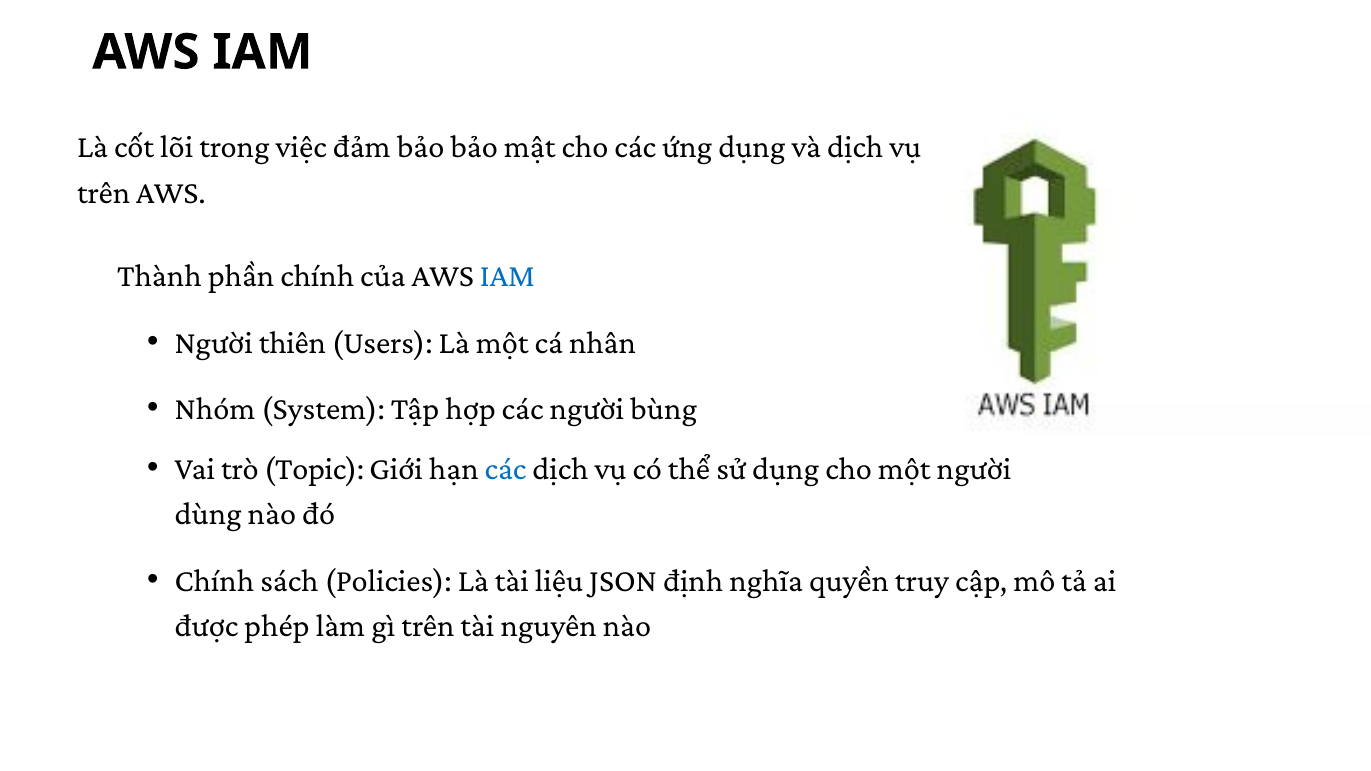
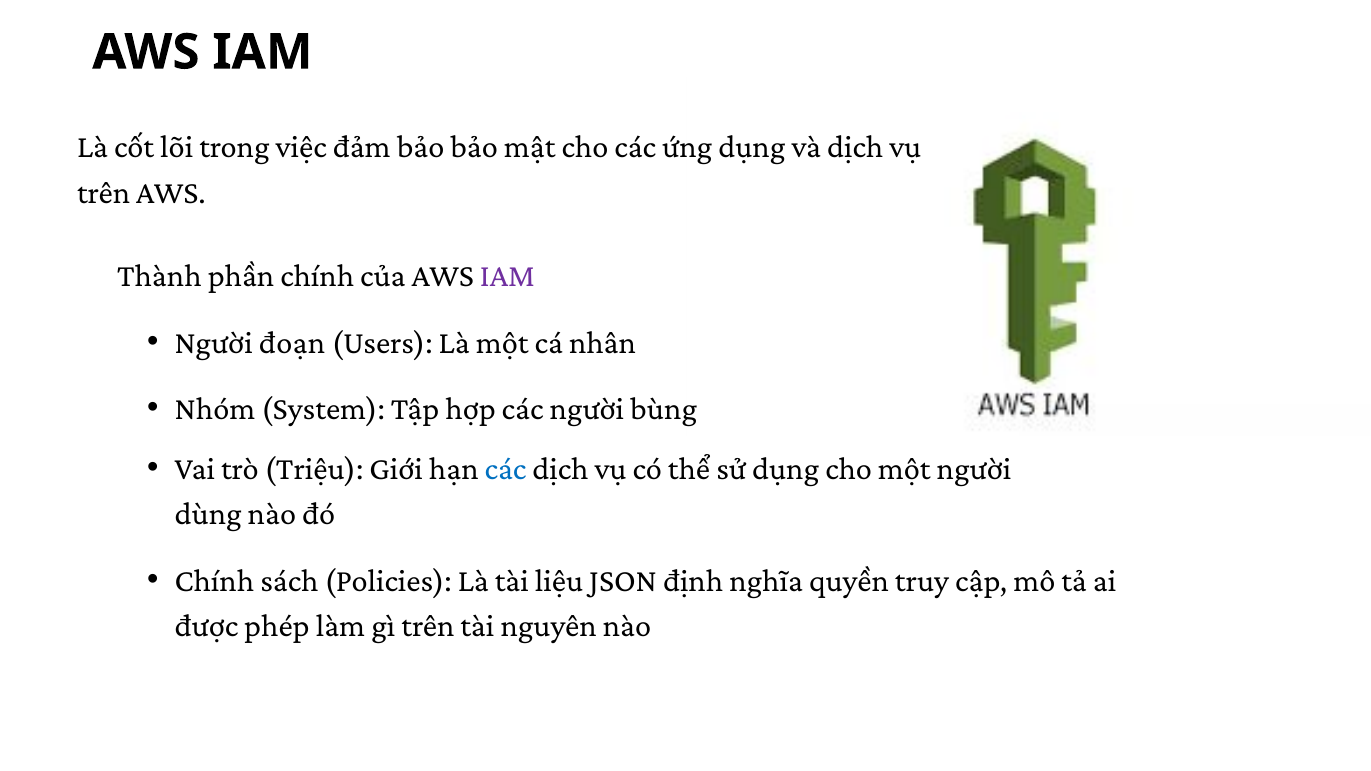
IAM colour: blue -> purple (507, 276)
thiên: thiên -> đoạn (292, 343)
Topic: Topic -> Triệu (314, 469)
